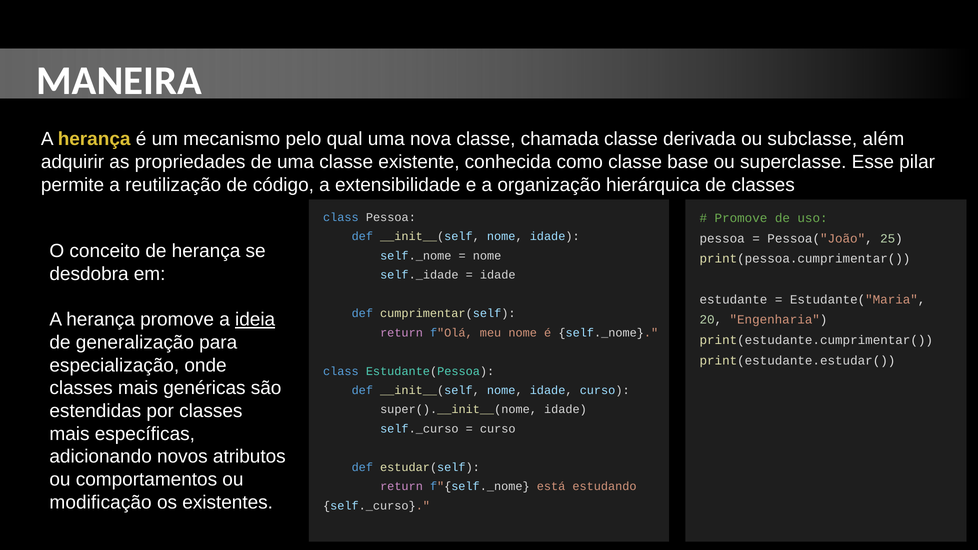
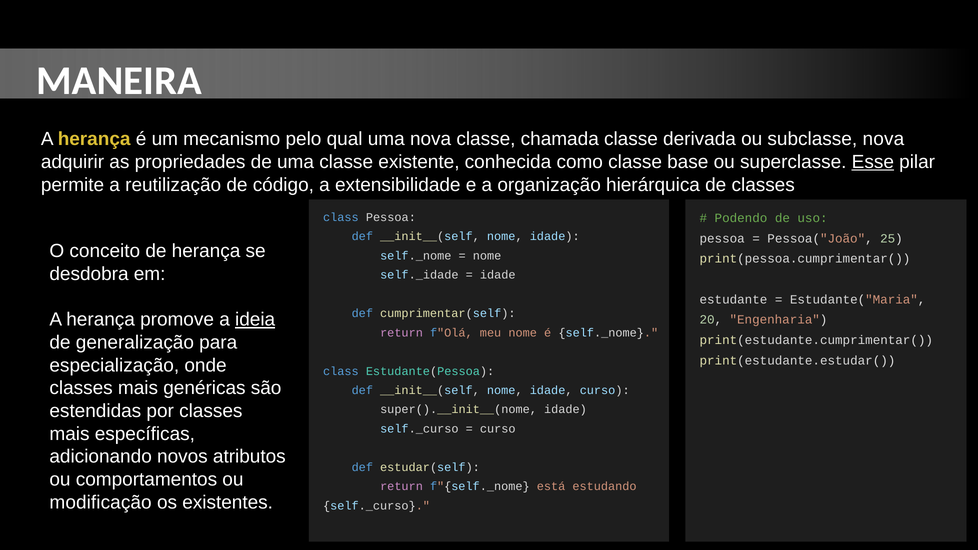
subclasse além: além -> nova (883, 139)
Esse underline: none -> present (873, 162)
Promove: Promove -> Podendo (741, 218)
